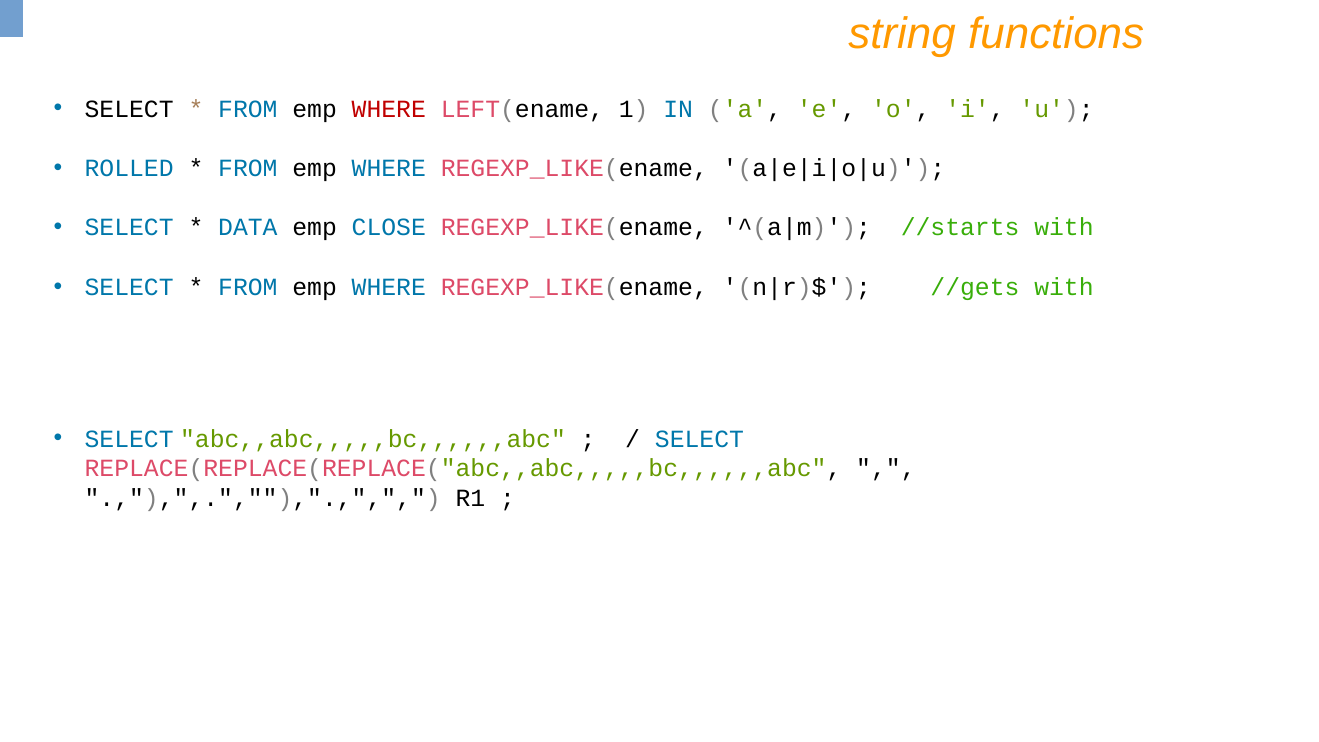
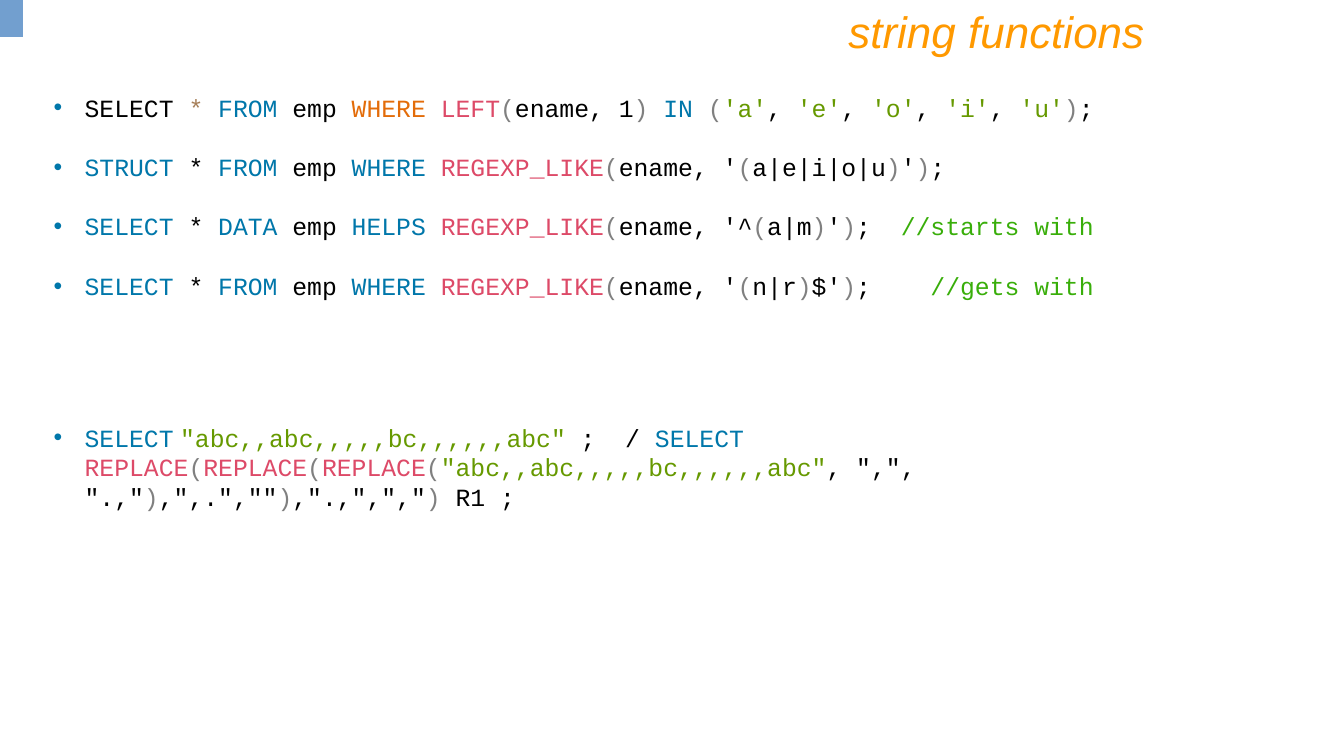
WHERE colour: red -> orange (389, 109)
ROLLED: ROLLED -> STRUCT (129, 168)
CLOSE: CLOSE -> HELPS (389, 228)
